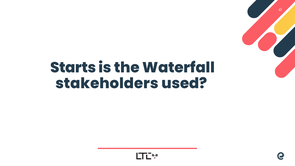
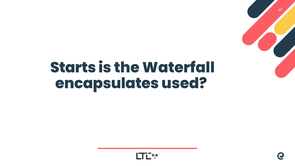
stakeholders: stakeholders -> encapsulates (107, 83)
